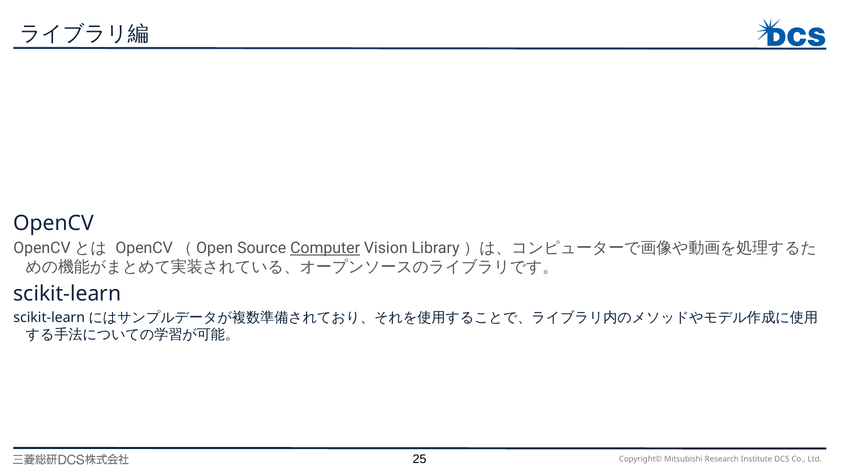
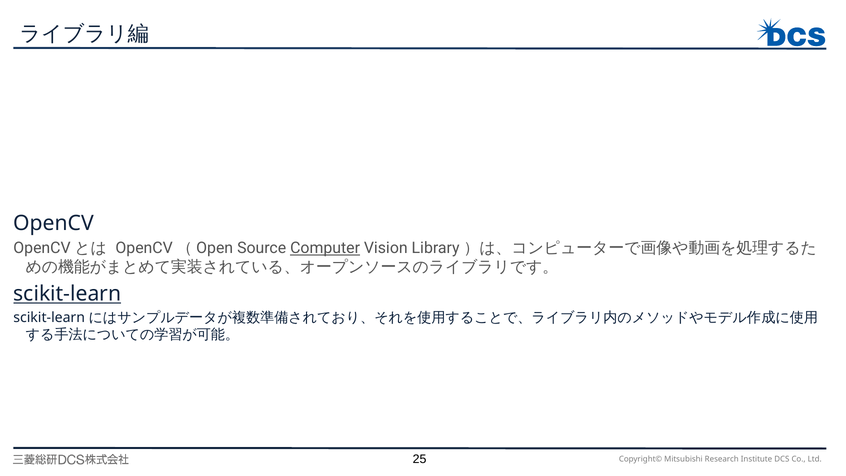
scikit-learn underline: none -> present (67, 294)
